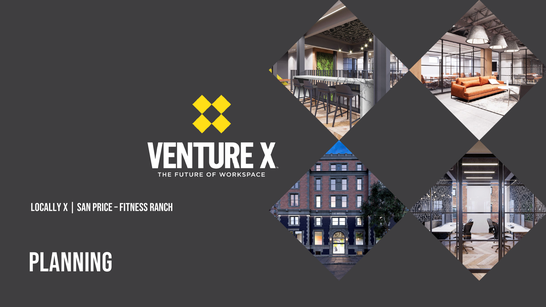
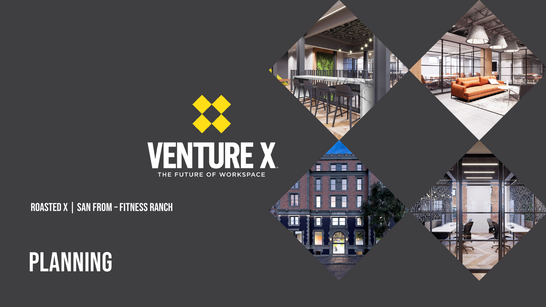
Locally: Locally -> Roasted (46, 208)
Price: Price -> From (102, 208)
